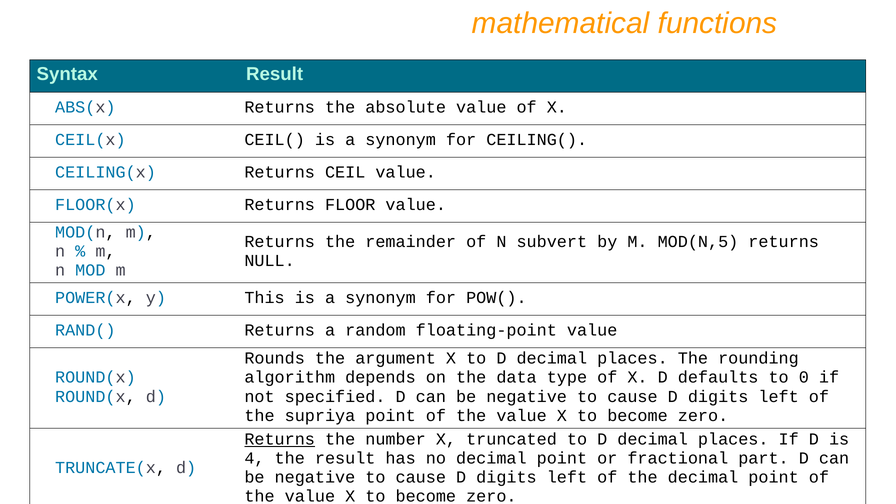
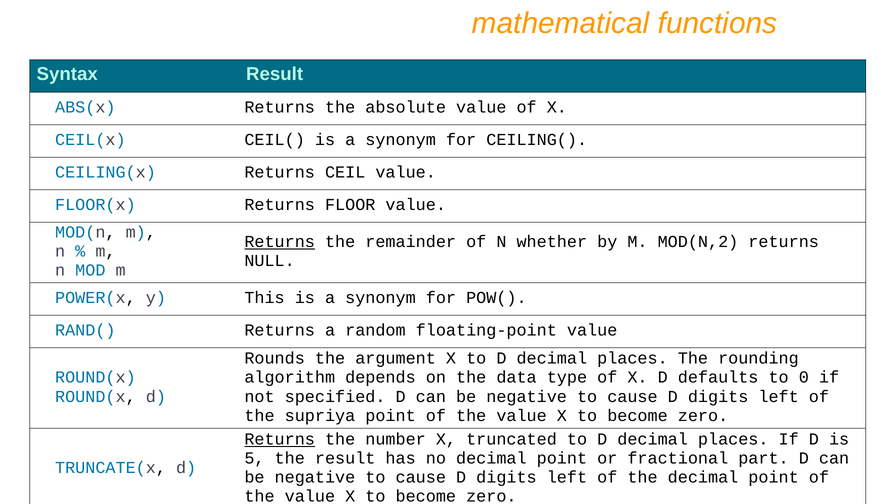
Returns underline: none -> present (280, 242)
subvert: subvert -> whether (552, 242)
MOD(N,5: MOD(N,5 -> MOD(N,2 (698, 242)
4: 4 -> 5 (254, 458)
